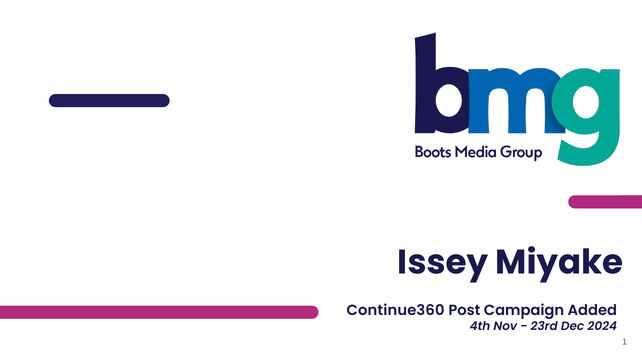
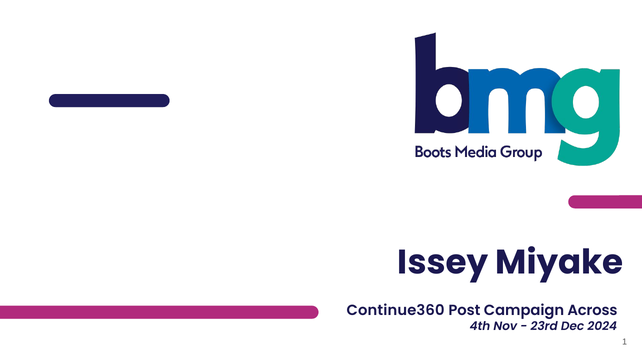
Added: Added -> Across (592, 310)
